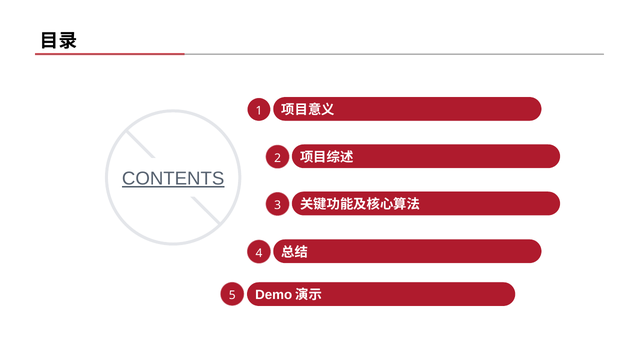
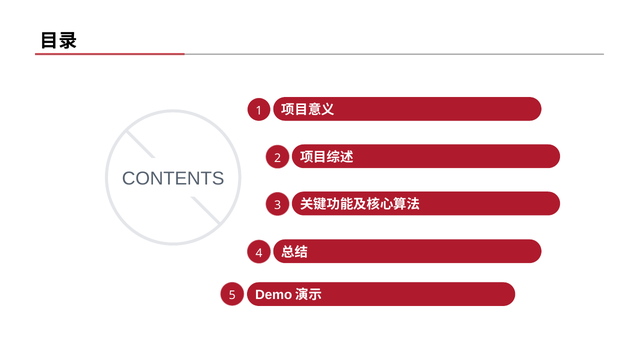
CONTENTS underline: present -> none (173, 179)
